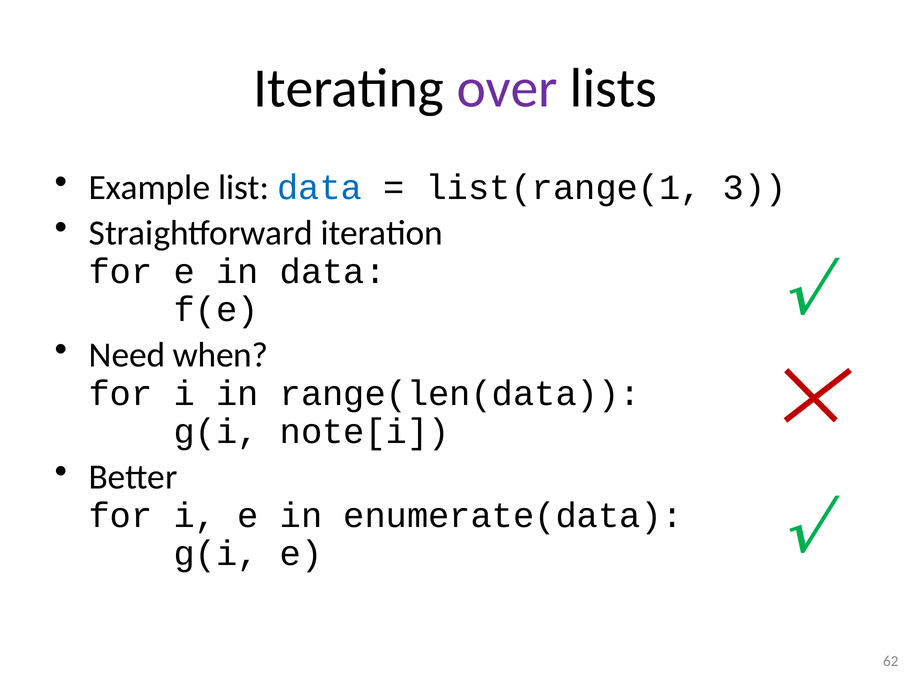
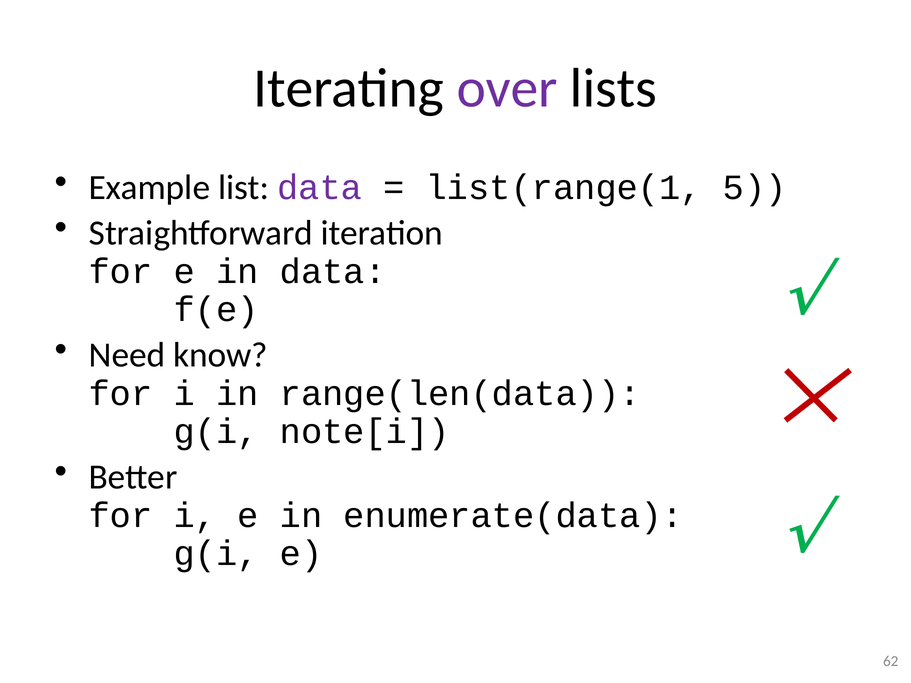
data colour: blue -> purple (320, 188)
3: 3 -> 5 (755, 188)
when: when -> know (220, 355)
